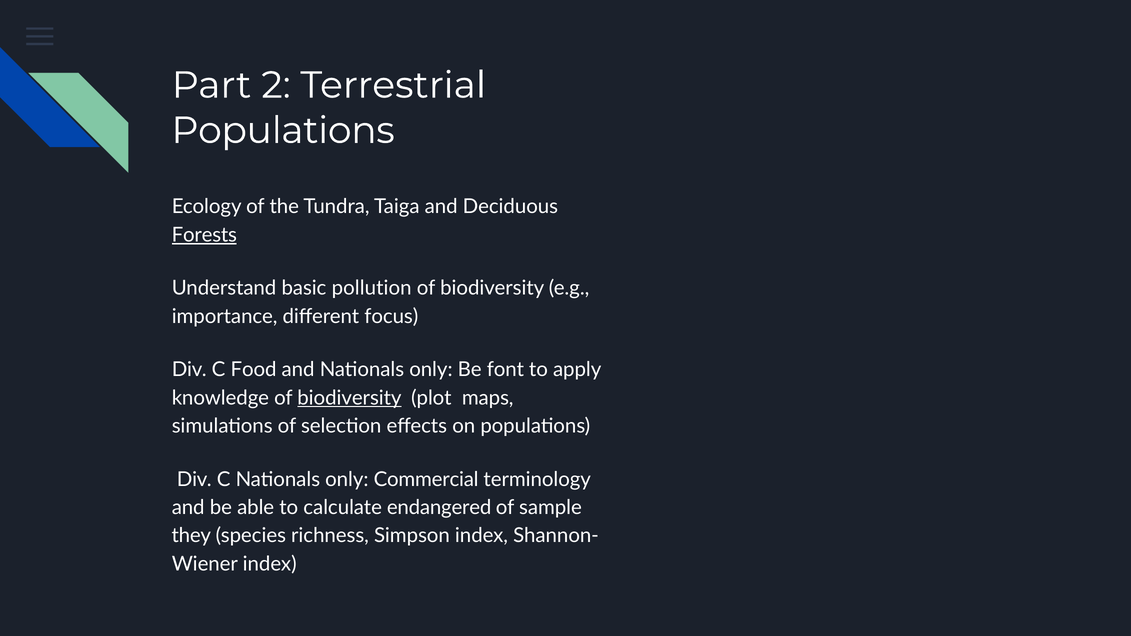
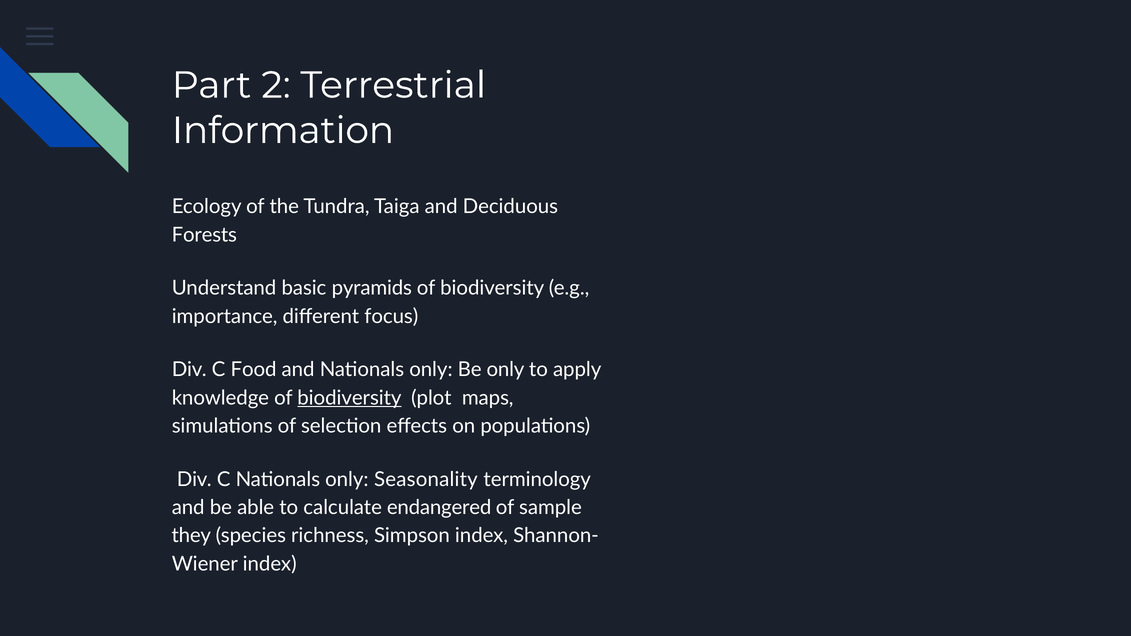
Populations: Populations -> Information (283, 131)
Forests underline: present -> none (204, 235)
pollution: pollution -> pyramids (372, 288)
Be font: font -> only (505, 370)
Commercial: Commercial -> Seasonality (426, 479)
